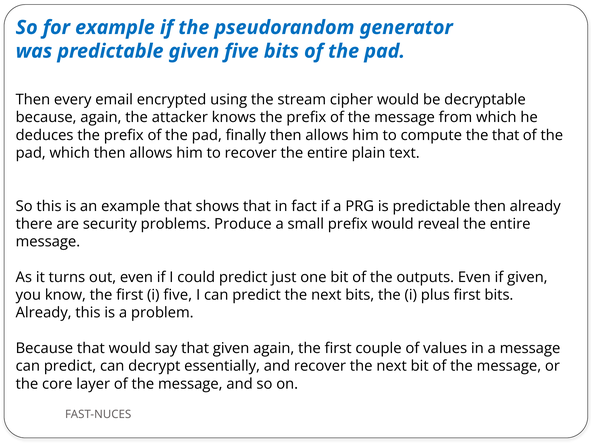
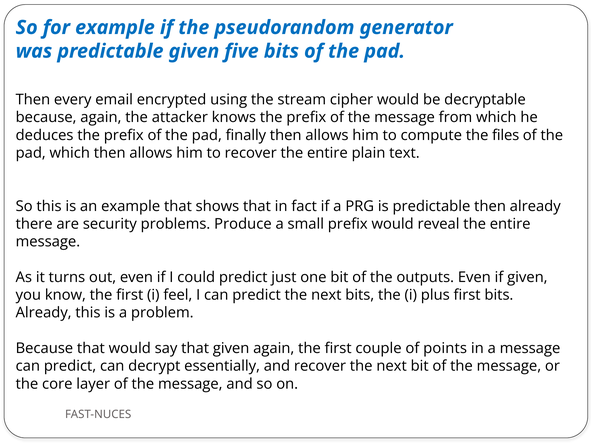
the that: that -> files (506, 135)
i five: five -> feel (178, 295)
values: values -> points (445, 348)
